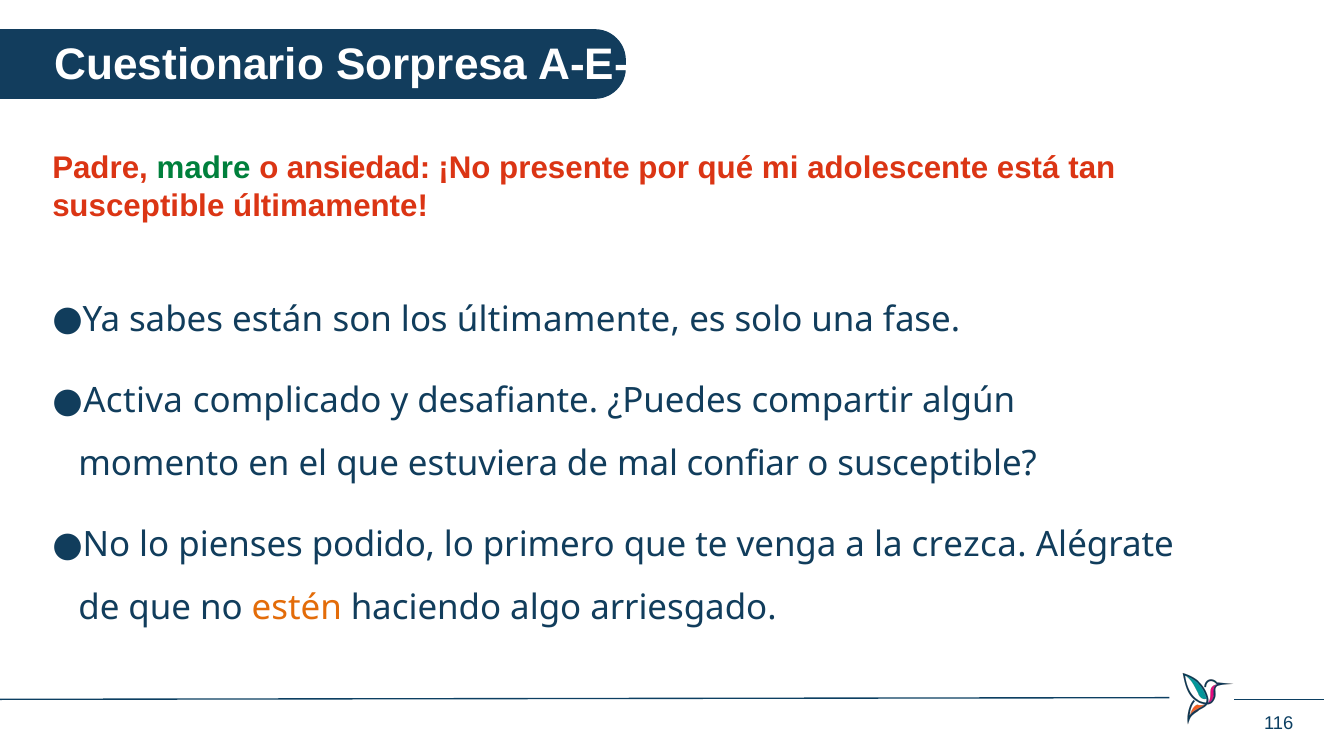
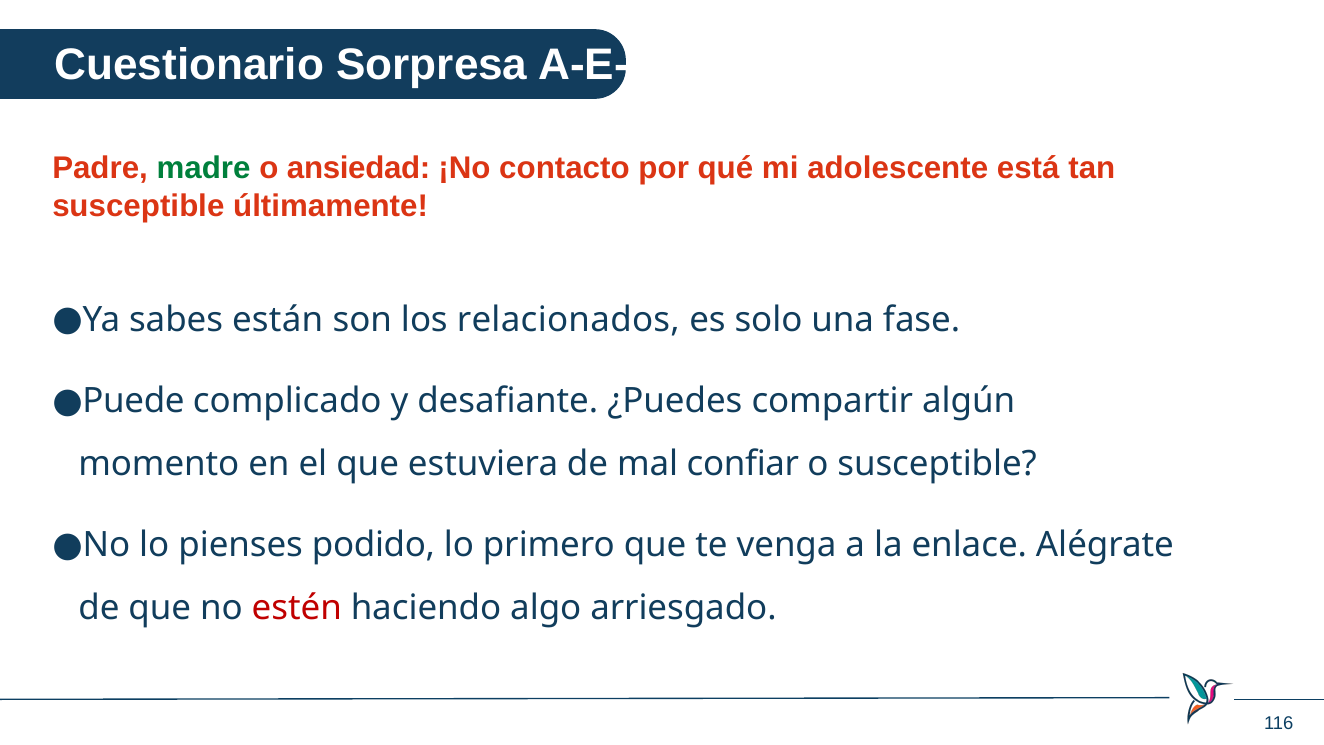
presente: presente -> contacto (564, 168)
los últimamente: últimamente -> relacionados (568, 320)
Activa: Activa -> Puede (134, 401)
crezca: crezca -> enlace (969, 545)
estén colour: orange -> red (297, 608)
